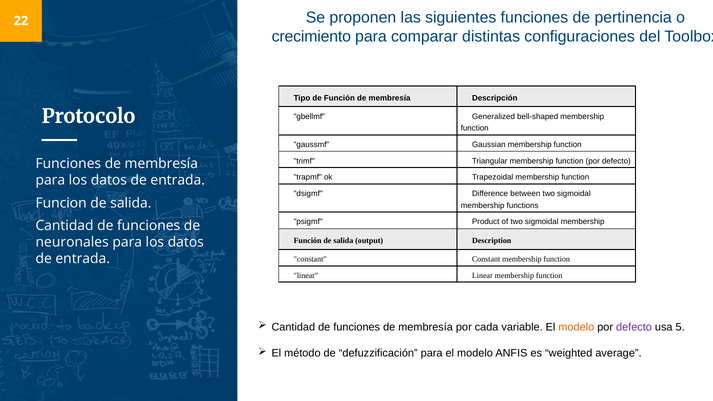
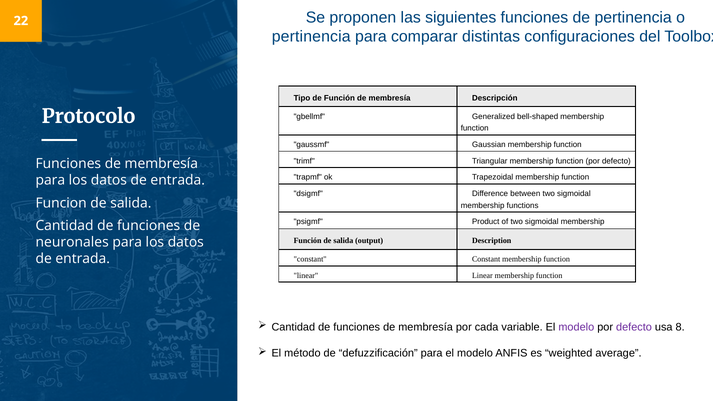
crecimiento: crecimiento -> pertinencia (311, 37)
modelo colour: orange -> purple (576, 327)
5: 5 -> 8 (680, 327)
